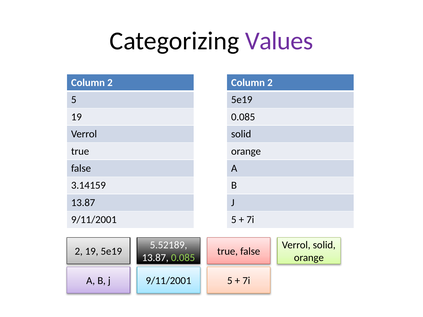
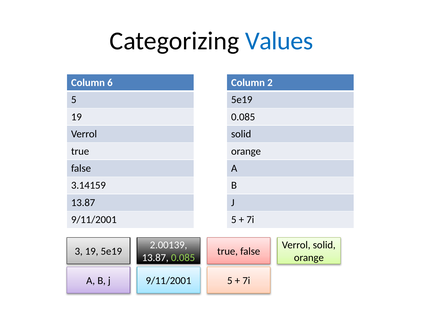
Values colour: purple -> blue (279, 41)
2: 2 -> 6 (110, 83)
5.52189: 5.52189 -> 2.00139 (169, 245)
2: 2 -> 3 (79, 252)
